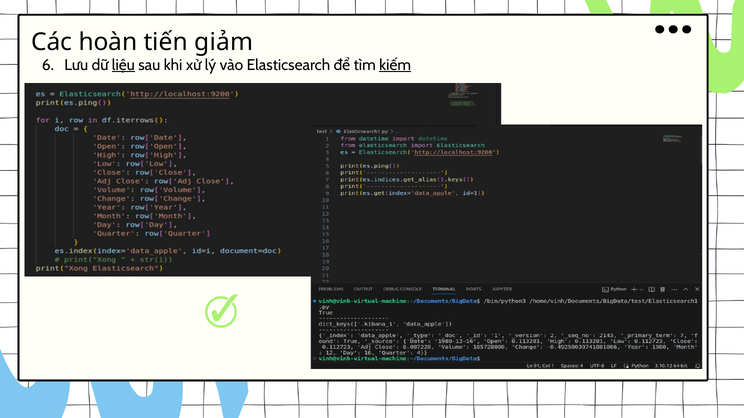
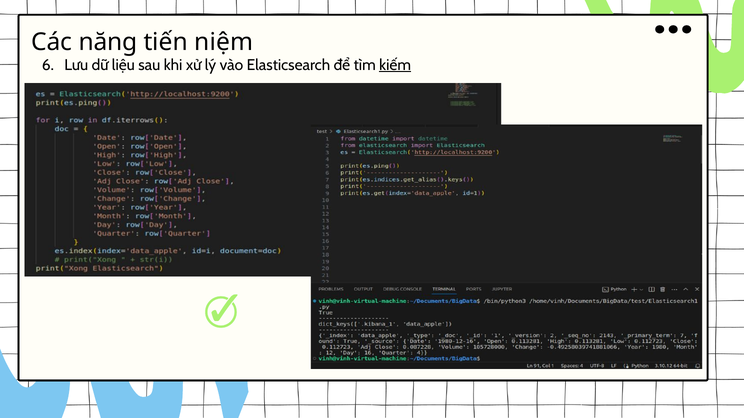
hoàn: hoàn -> năng (108, 42)
giảm: giảm -> niệm (224, 42)
liệu underline: present -> none (123, 65)
